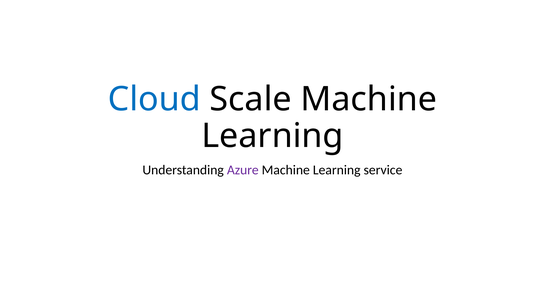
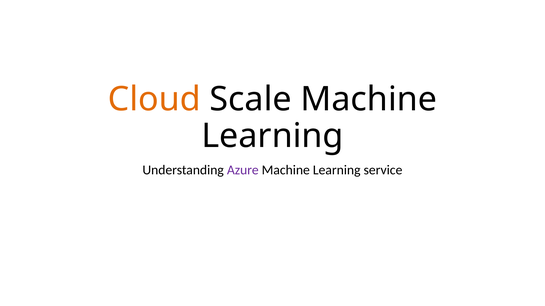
Cloud colour: blue -> orange (154, 99)
